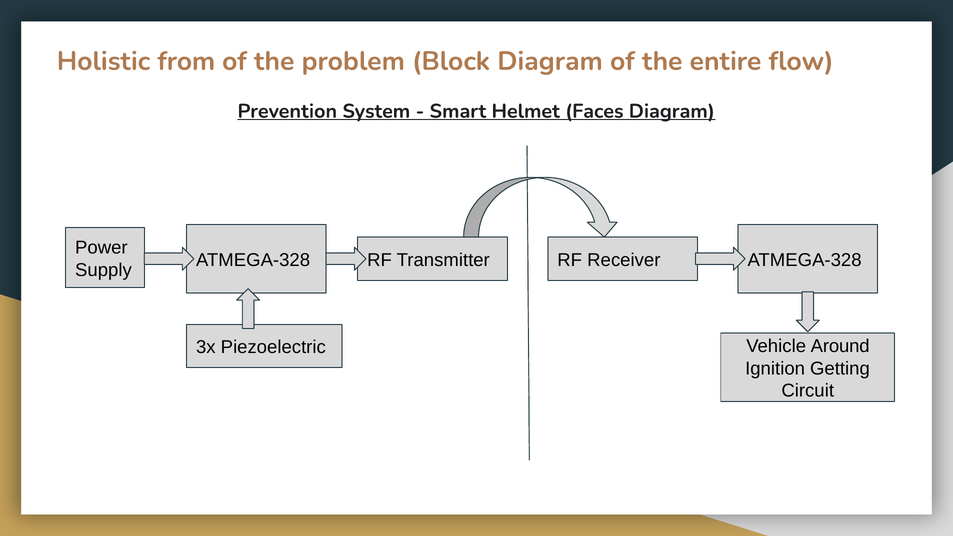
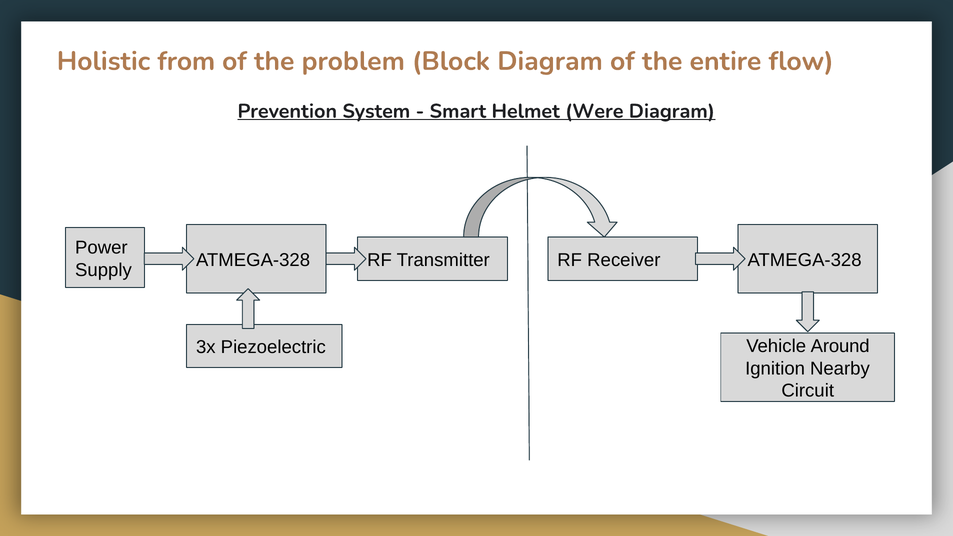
Faces: Faces -> Were (594, 111)
Getting: Getting -> Nearby (840, 368)
